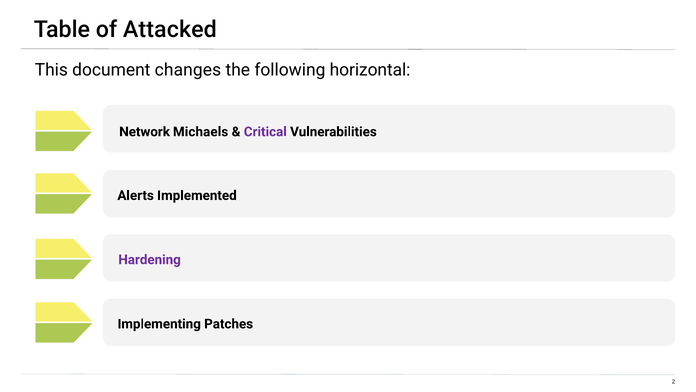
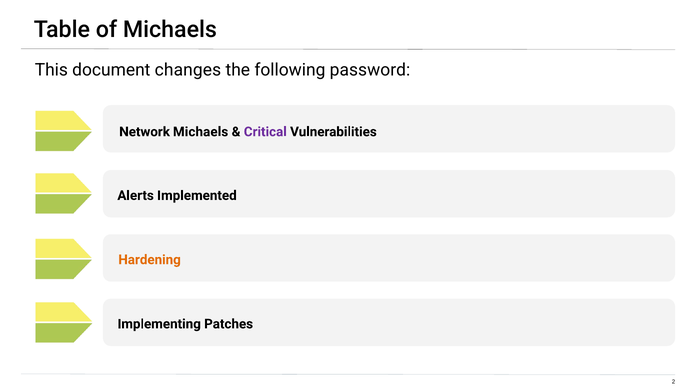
of Attacked: Attacked -> Michaels (170, 29)
horizontal: horizontal -> password (370, 70)
Hardening colour: purple -> orange (150, 259)
